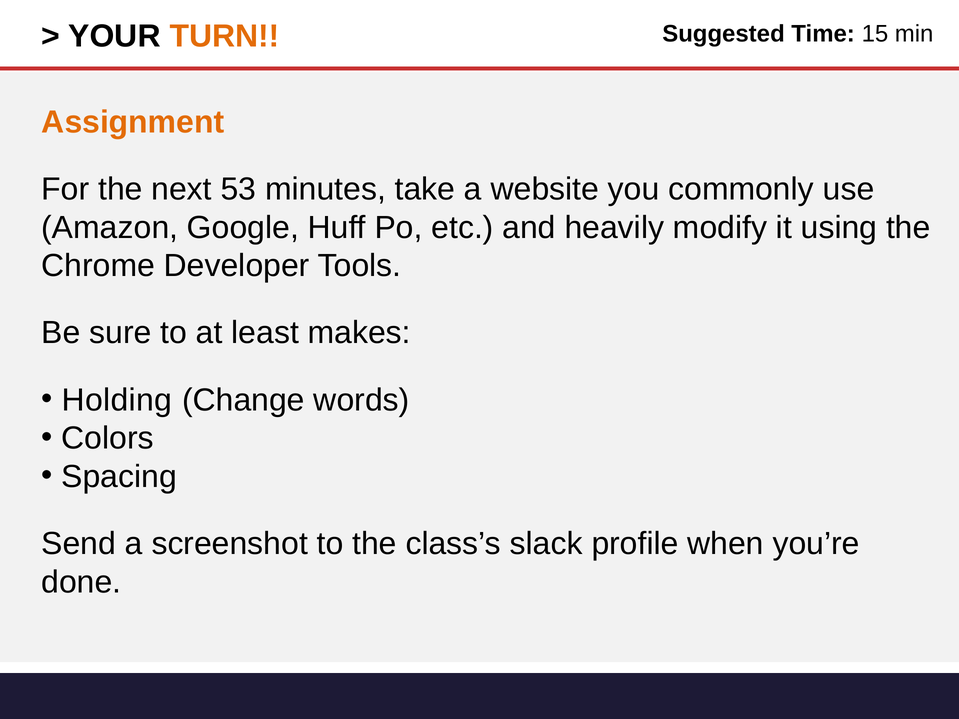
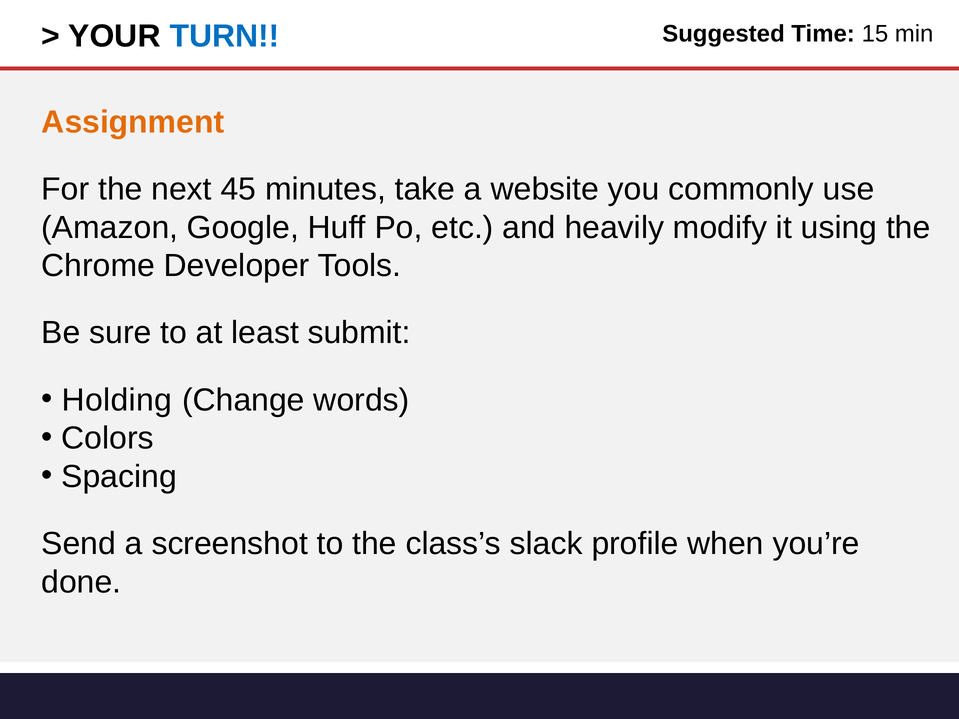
TURN colour: orange -> blue (225, 36)
53: 53 -> 45 (238, 189)
makes: makes -> submit (359, 333)
